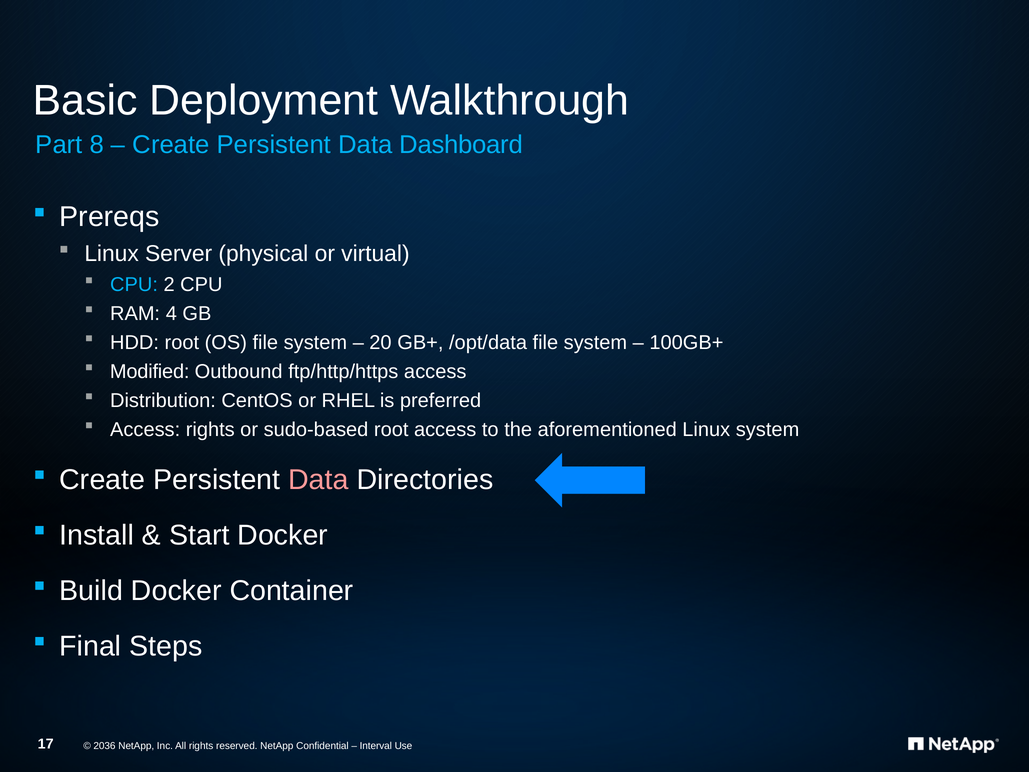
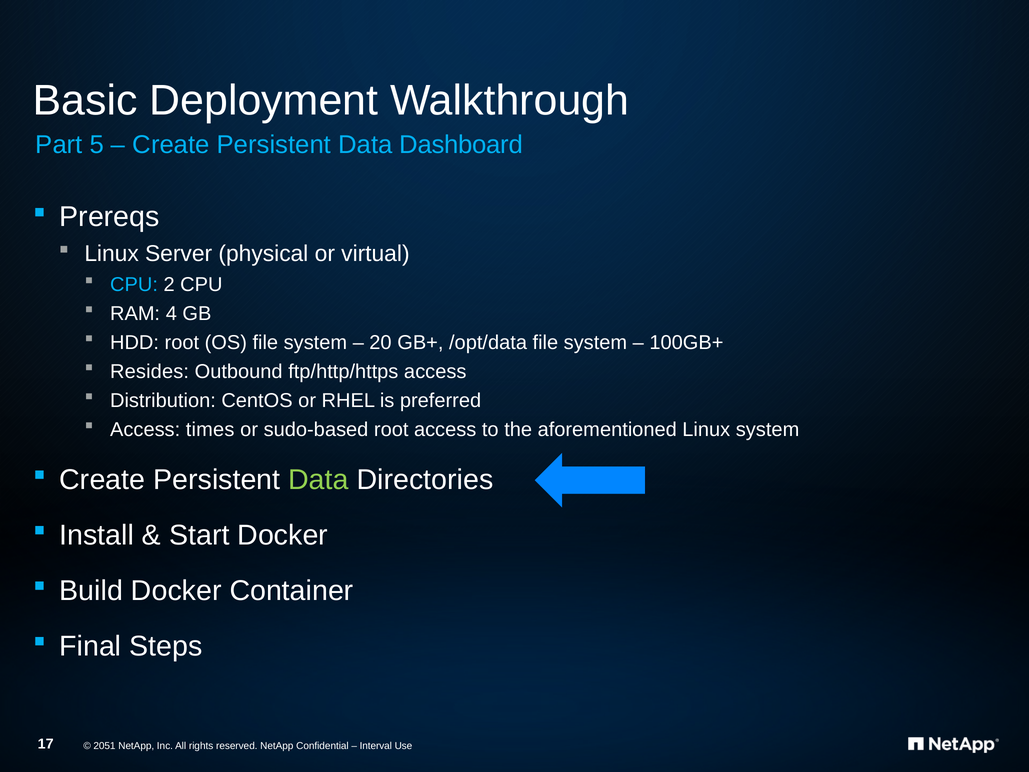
8: 8 -> 5 (97, 145)
Modified: Modified -> Resides (150, 371)
Access rights: rights -> times (210, 429)
Data colour: pink -> light green (319, 480)
2036: 2036 -> 2051 (104, 746)
